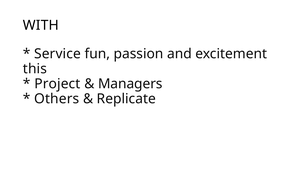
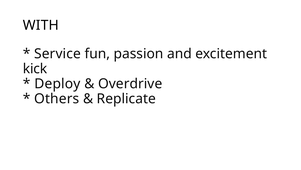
this: this -> kick (35, 69)
Project: Project -> Deploy (57, 83)
Managers: Managers -> Overdrive (130, 83)
